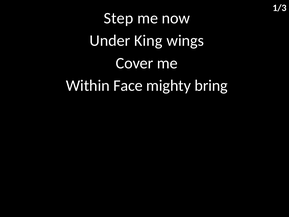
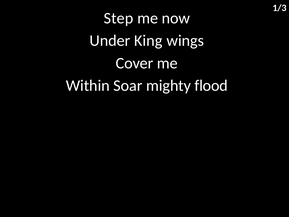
Face: Face -> Soar (128, 86)
bring: bring -> flood (211, 86)
